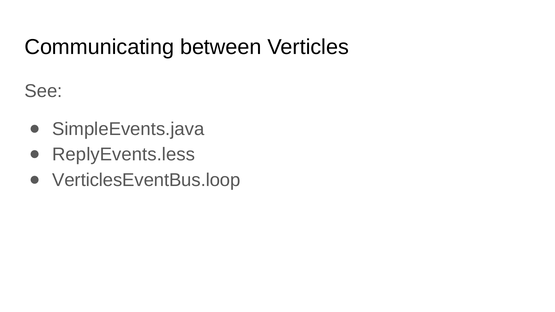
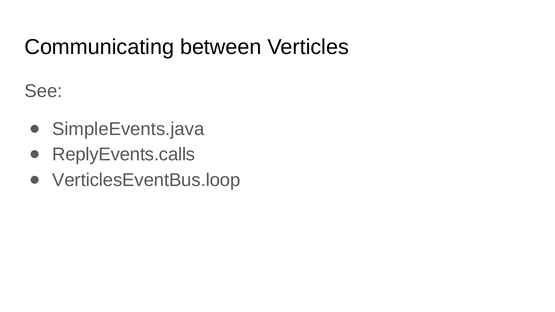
ReplyEvents.less: ReplyEvents.less -> ReplyEvents.calls (124, 155)
